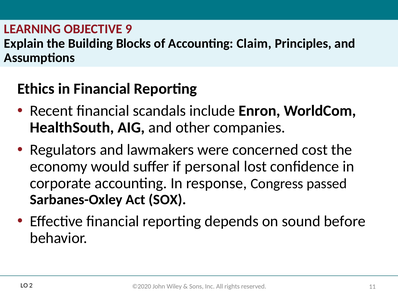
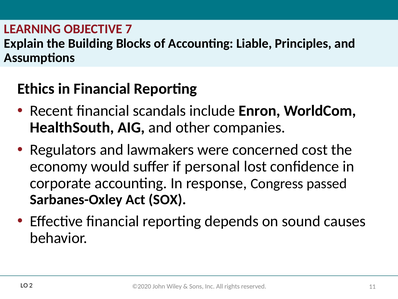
9: 9 -> 7 (129, 29)
Claim: Claim -> Liable (254, 43)
before: before -> causes (345, 221)
